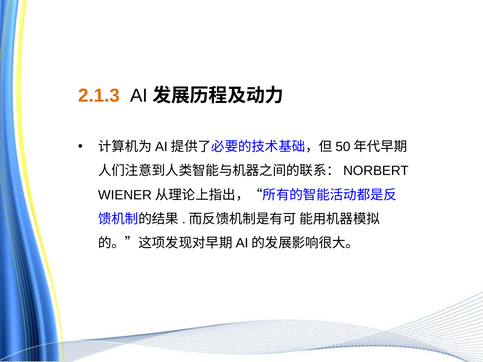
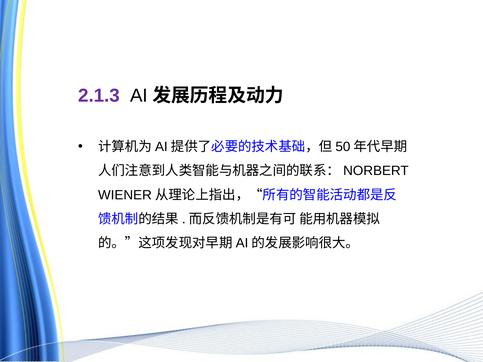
2.1.3 colour: orange -> purple (99, 96)
